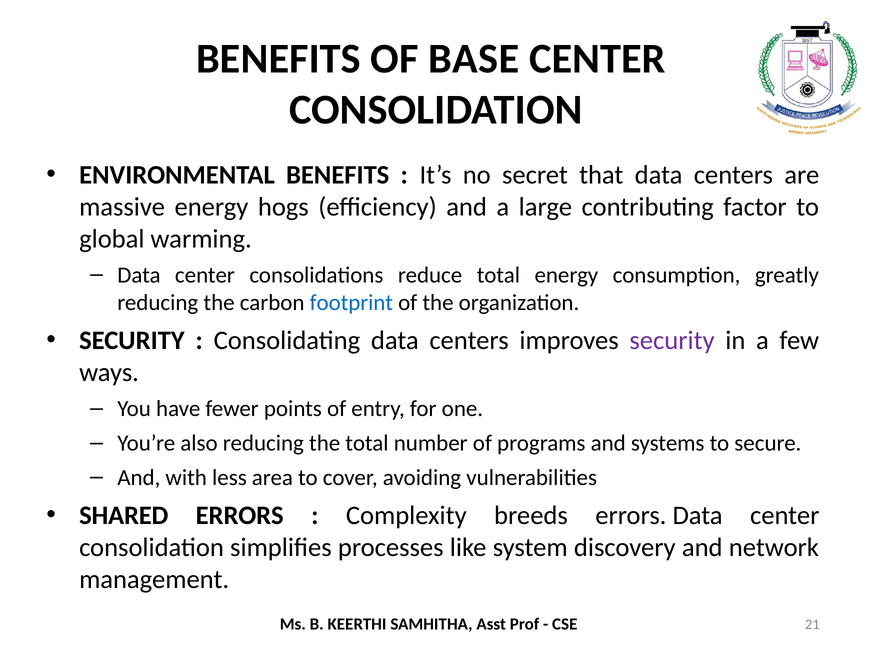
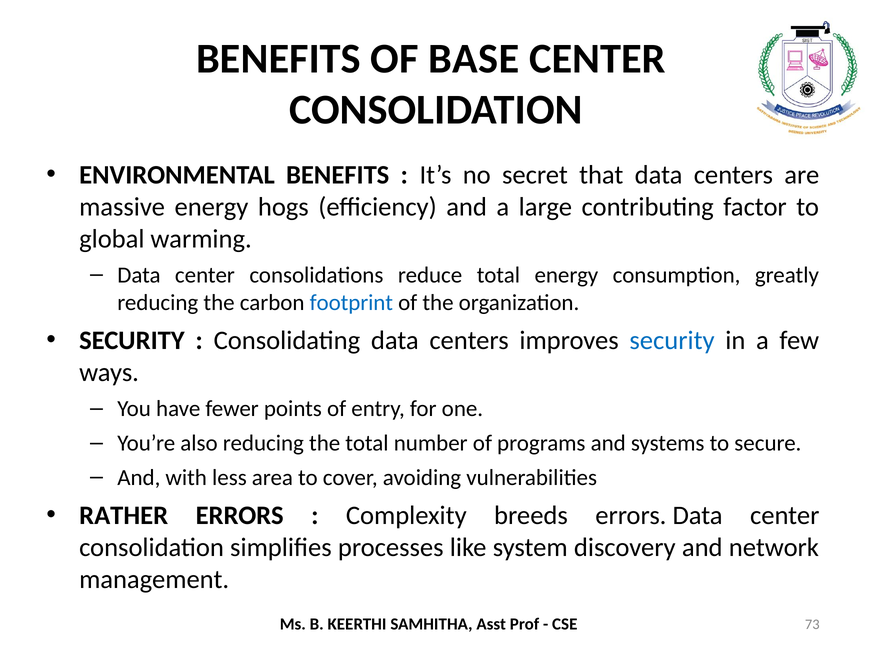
security colour: purple -> blue (672, 340)
SHARED: SHARED -> RATHER (124, 515)
21: 21 -> 73 (812, 624)
